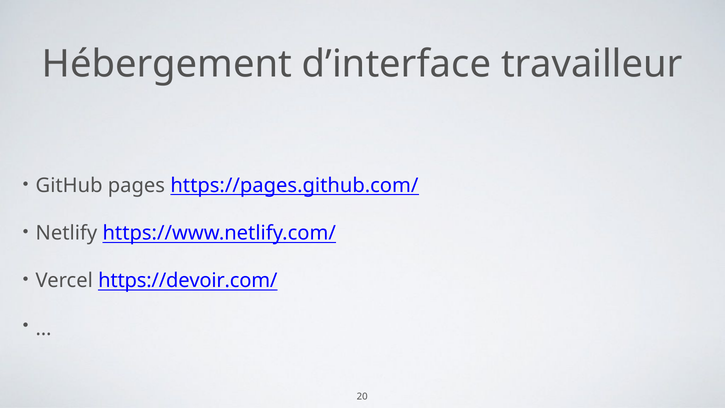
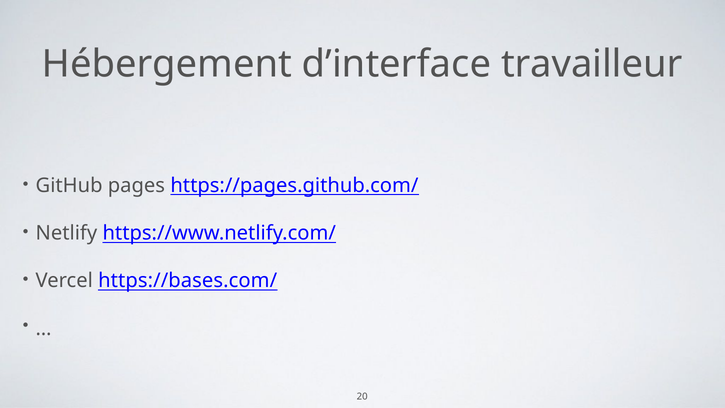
https://devoir.com/: https://devoir.com/ -> https://bases.com/ (188, 281)
